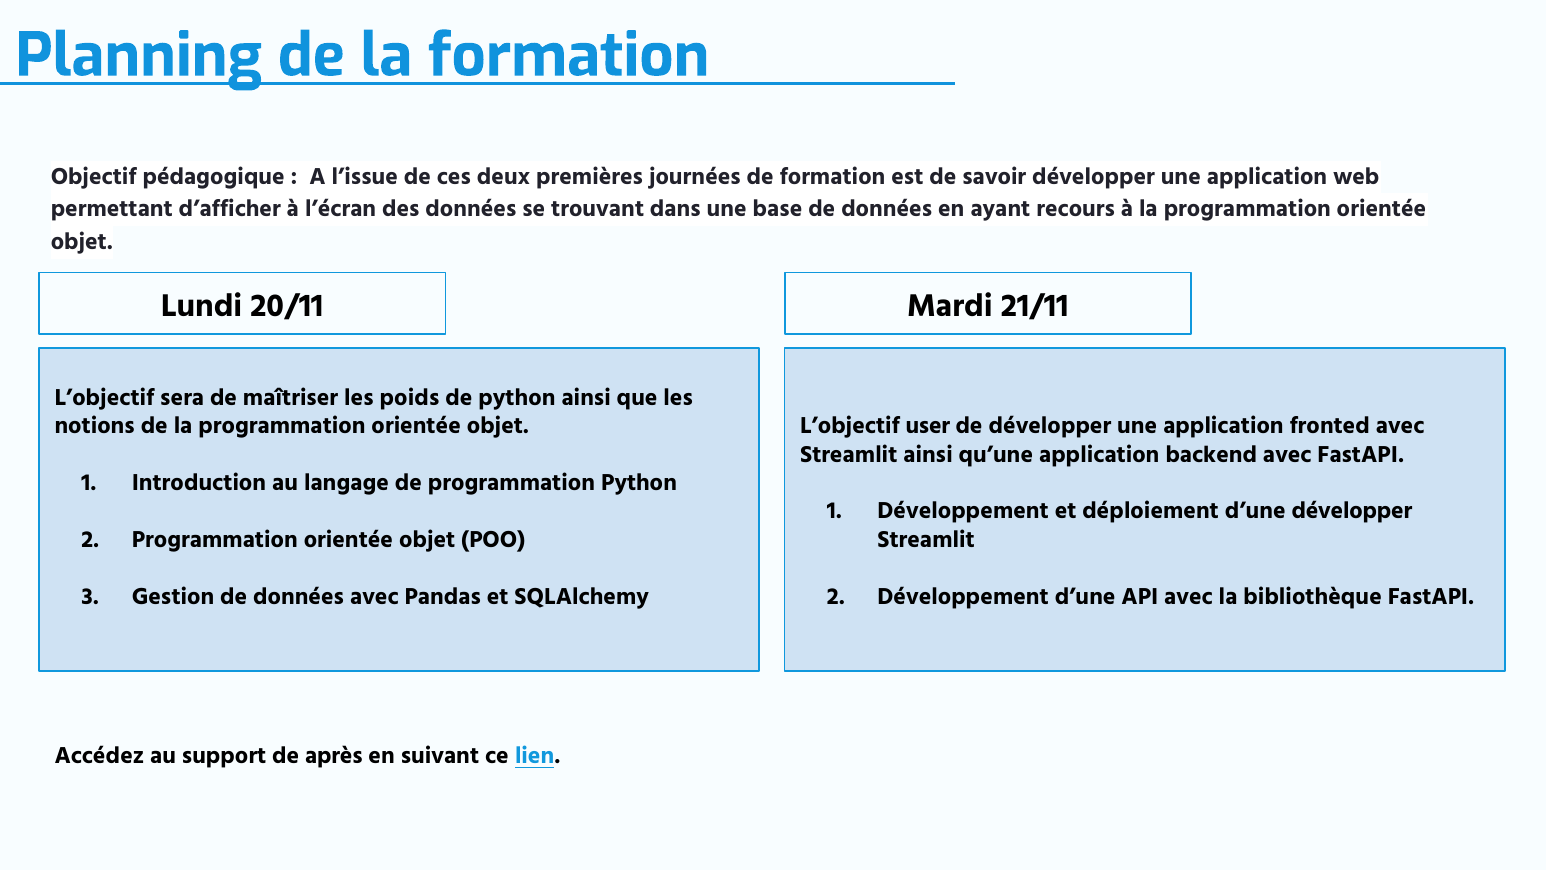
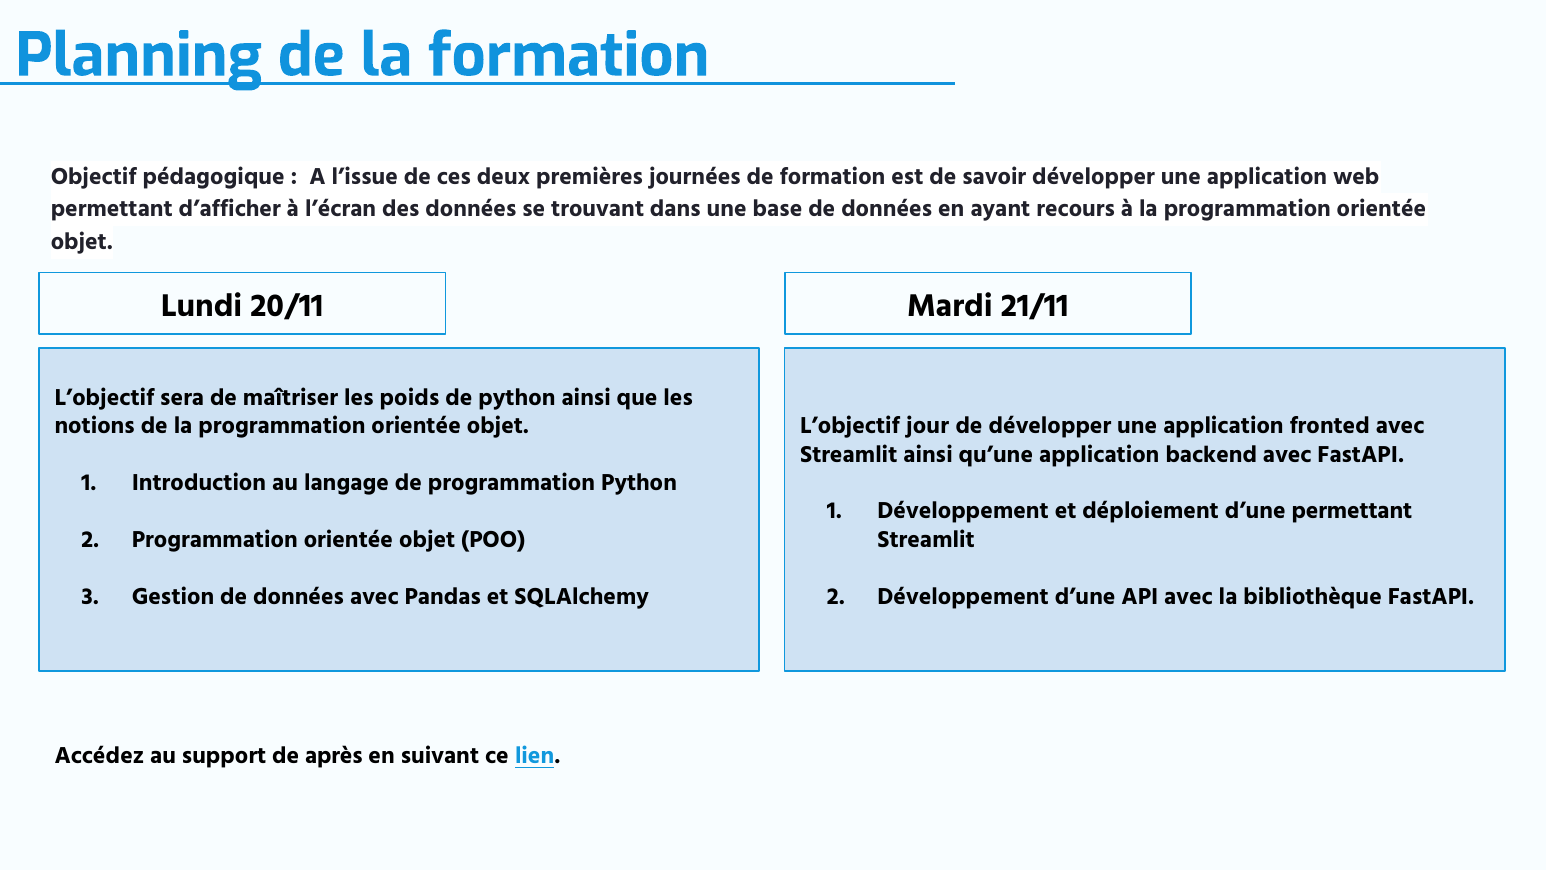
user: user -> jour (928, 426)
d’une développer: développer -> permettant (1352, 511)
